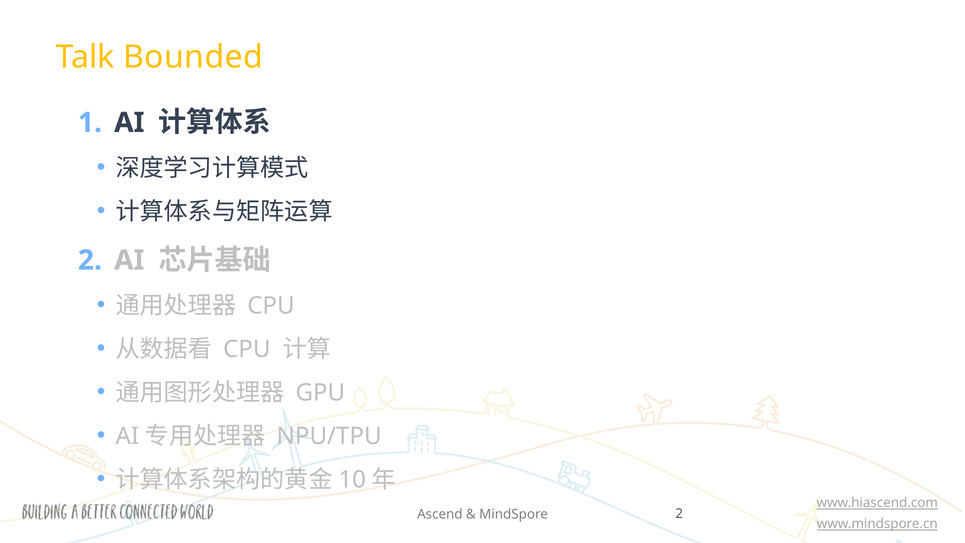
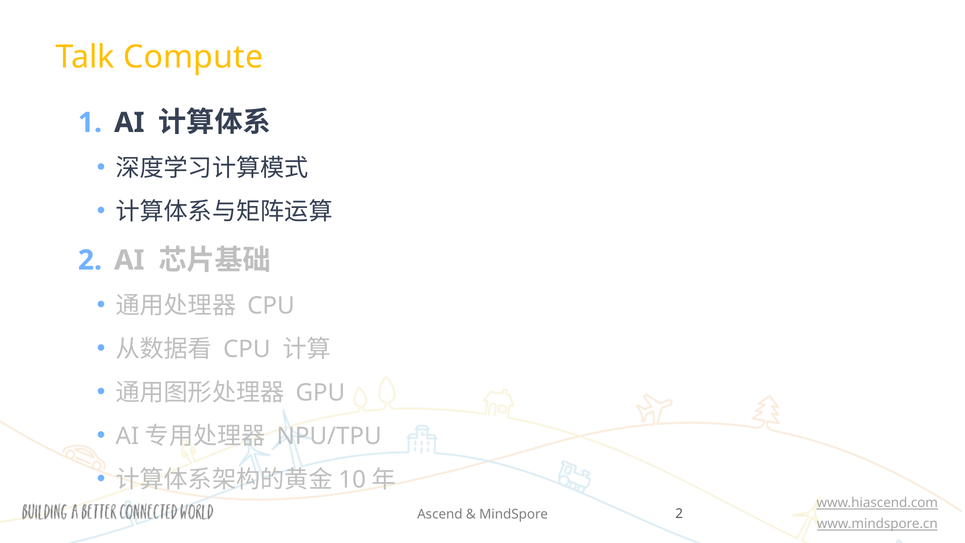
Bounded: Bounded -> Compute (193, 57)
